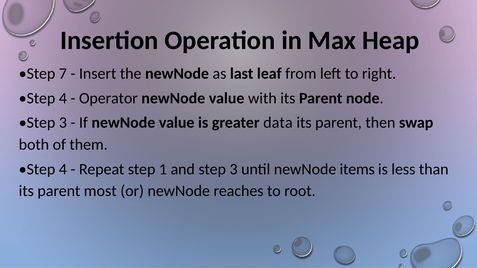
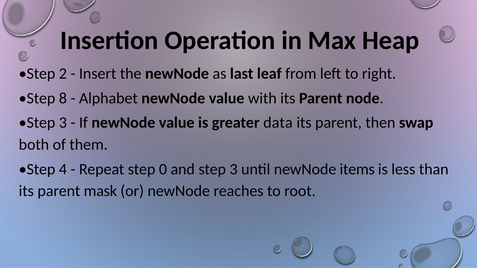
7: 7 -> 2 (63, 74)
4: 4 -> 8 (63, 98)
Operator: Operator -> Alphabet (108, 98)
1: 1 -> 0 (163, 169)
most: most -> mask (100, 191)
